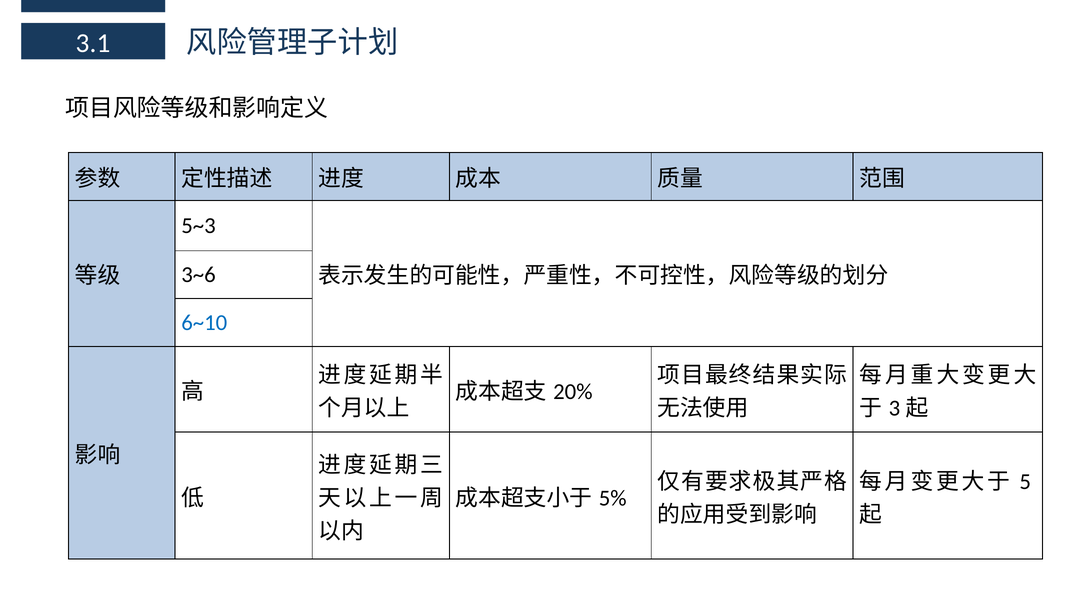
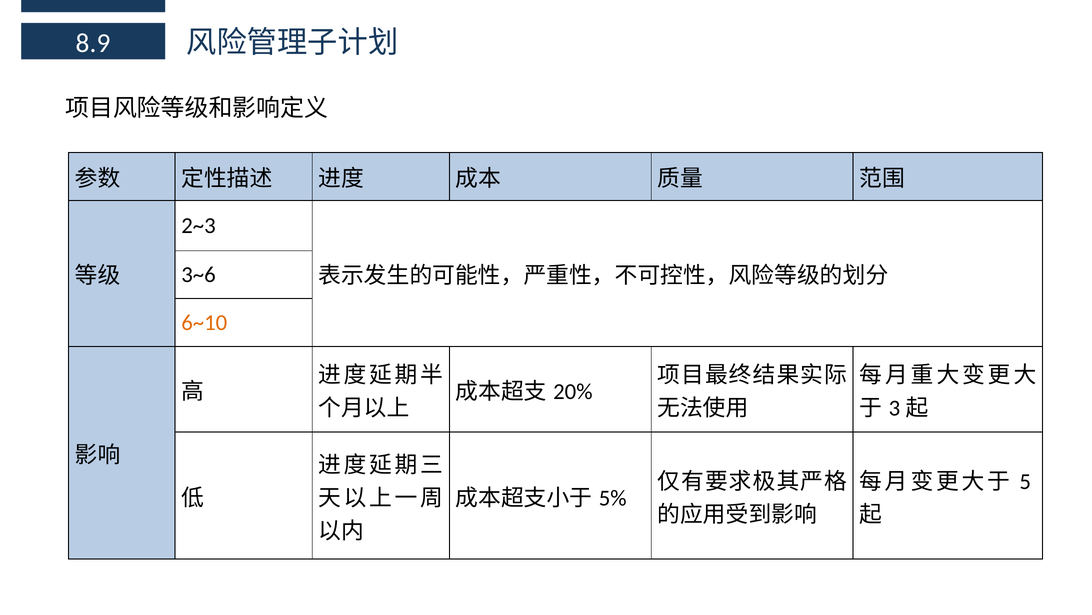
3.1: 3.1 -> 8.9 (93, 43)
5~3: 5~3 -> 2~3 (199, 226)
6~10 colour: blue -> orange (204, 323)
